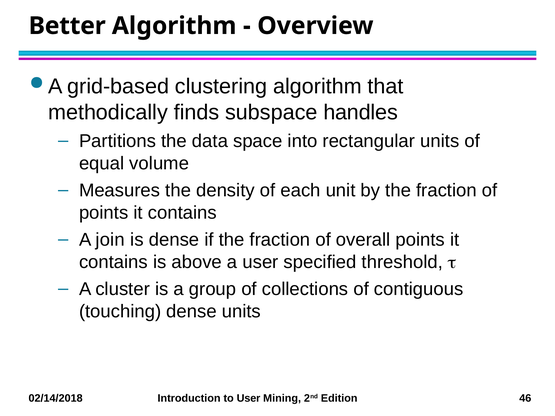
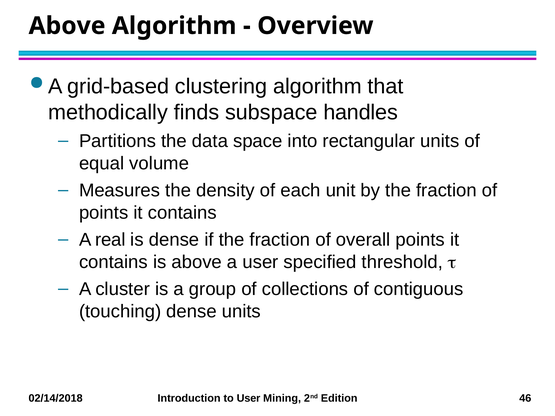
Better: Better -> Above (67, 26)
join: join -> real (110, 240)
